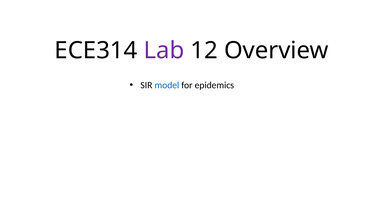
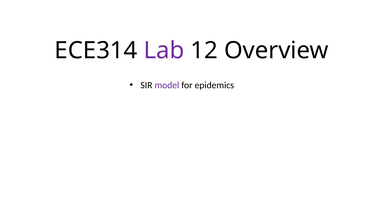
model colour: blue -> purple (167, 85)
